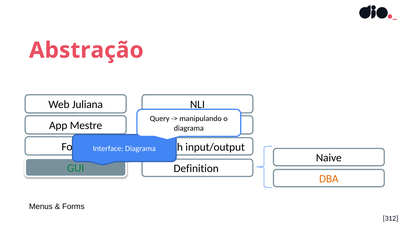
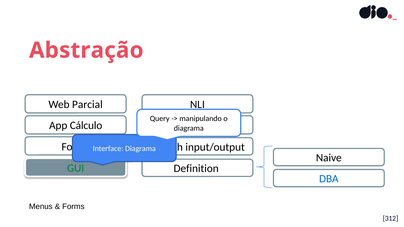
Juliana: Juliana -> Parcial (87, 105)
Mestre: Mestre -> Cálculo (86, 126)
DBA colour: orange -> blue (329, 179)
